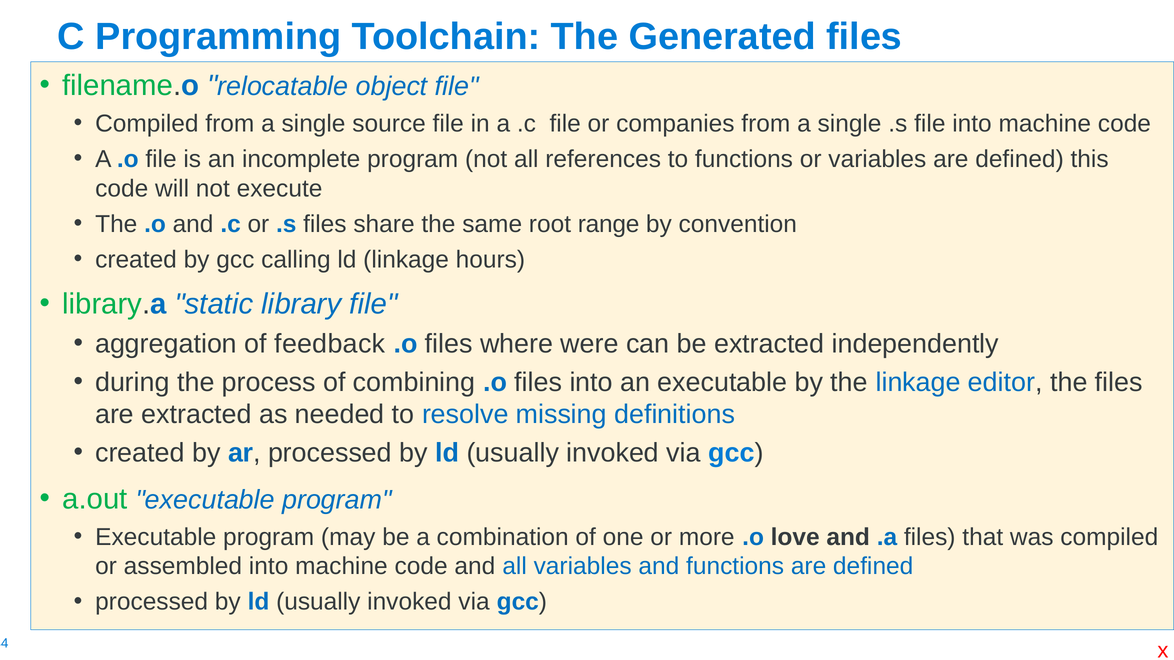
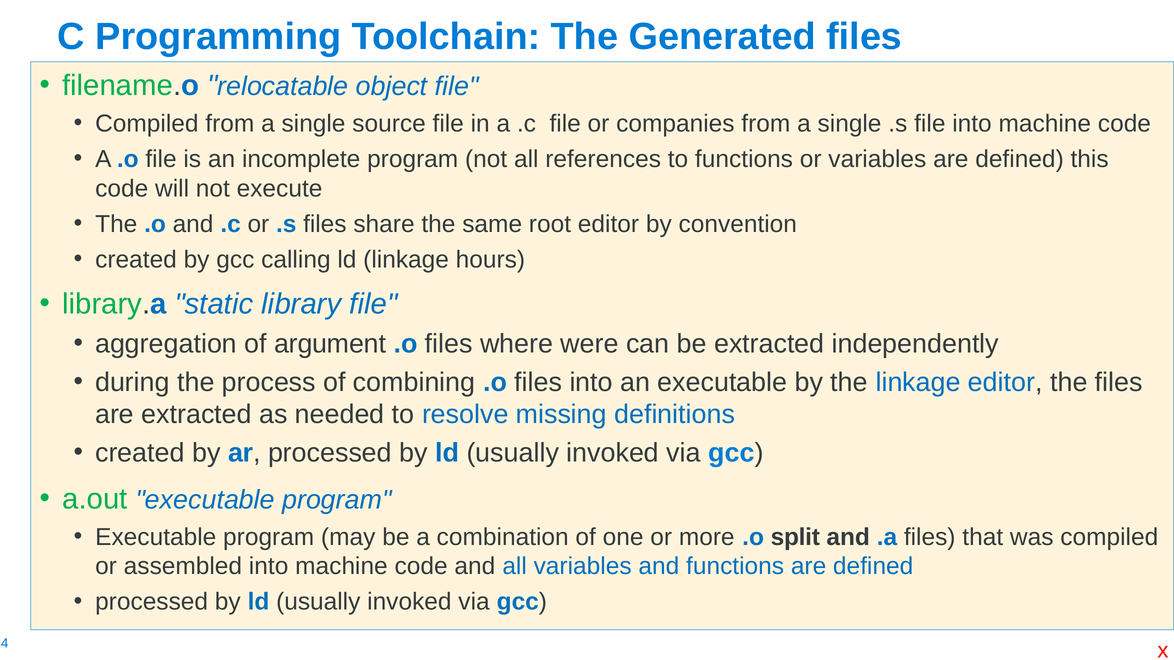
root range: range -> editor (608, 224)
feedback: feedback -> argument (330, 344)
love: love -> split (795, 537)
